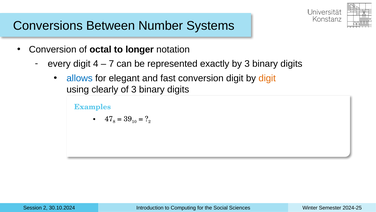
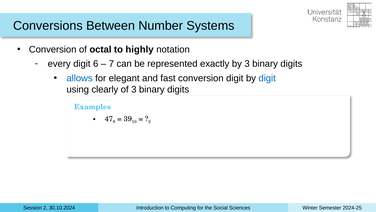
longer: longer -> highly (140, 49)
4: 4 -> 6 (96, 64)
digit colour: orange -> blue (267, 78)
